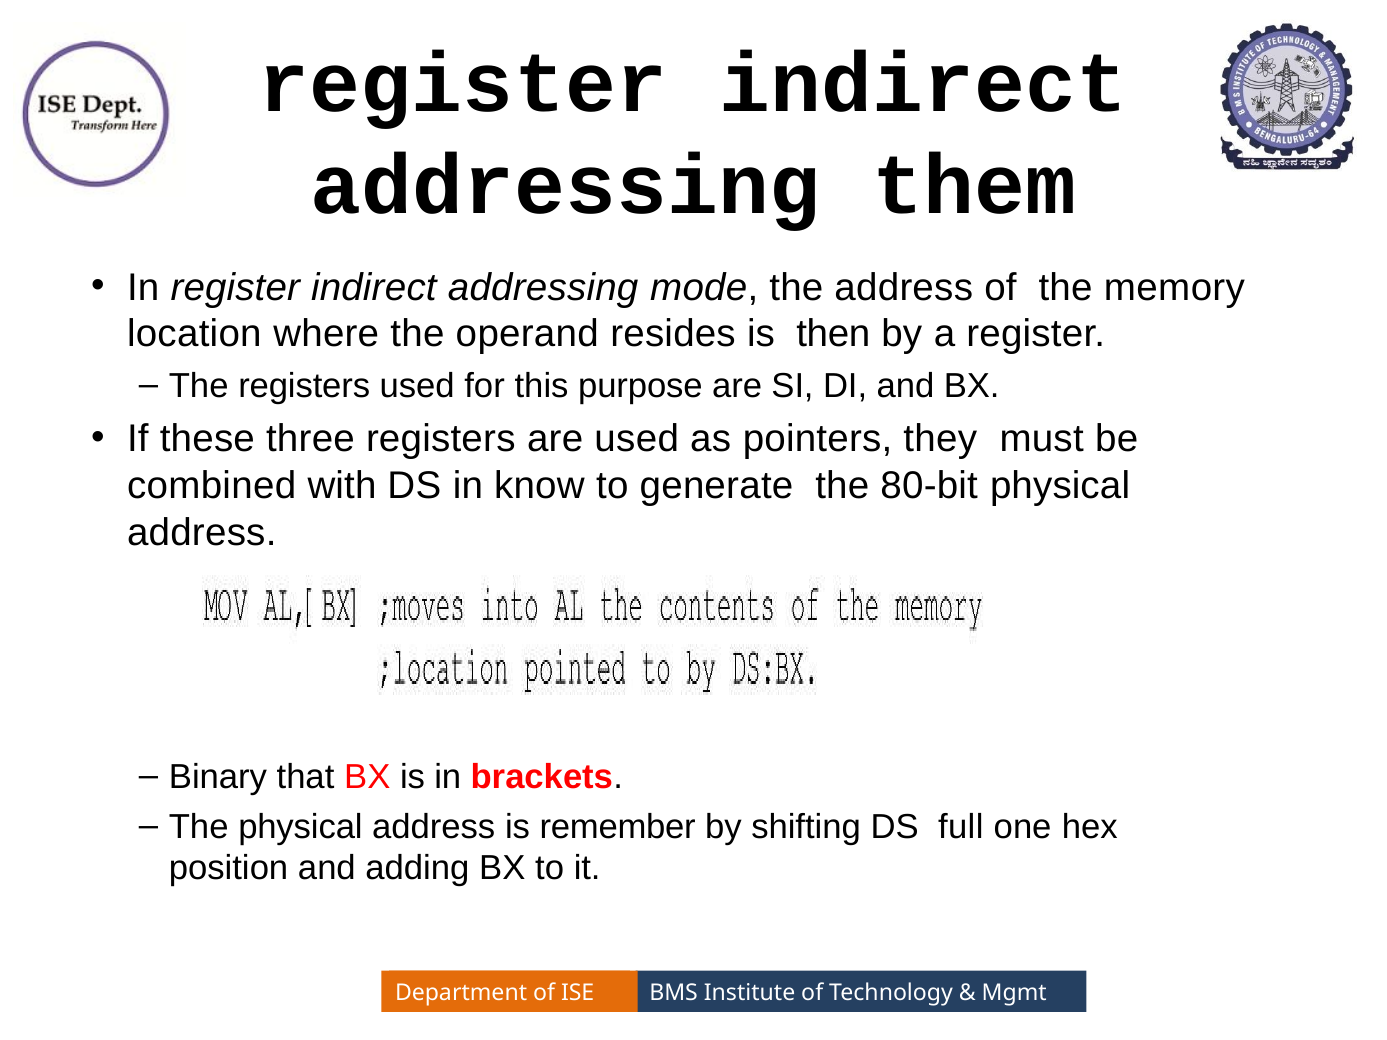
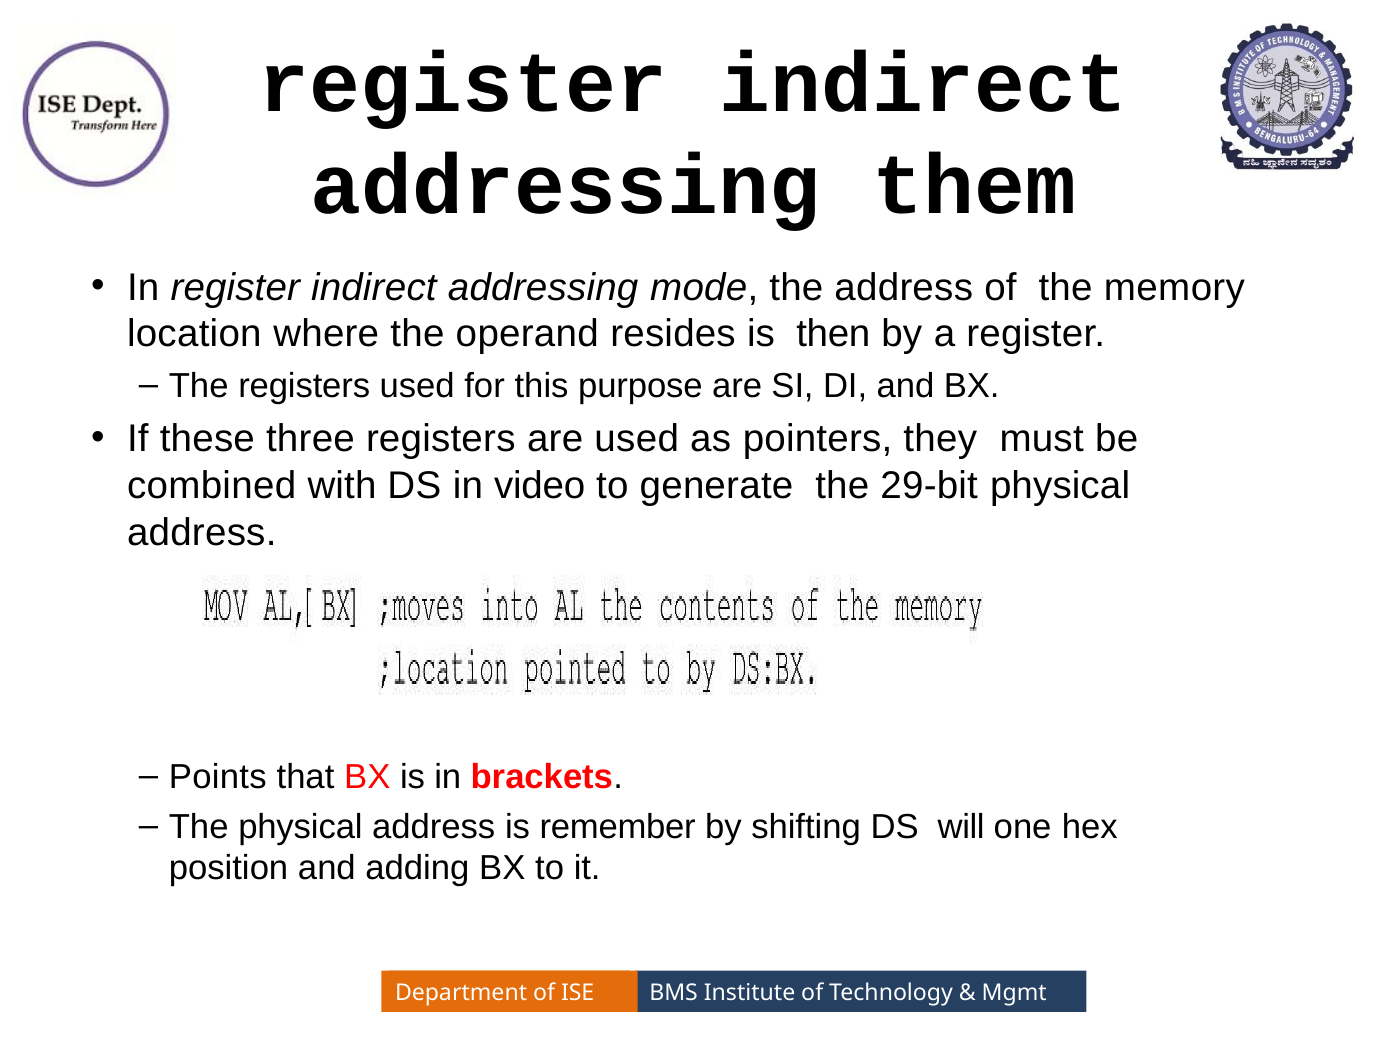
know: know -> video (540, 486)
80-bit: 80-bit -> 29-bit (929, 486)
Binary: Binary -> Points (218, 777)
full: full -> will (961, 827)
